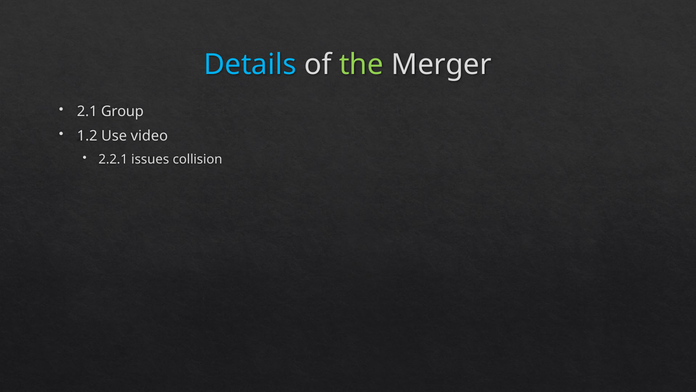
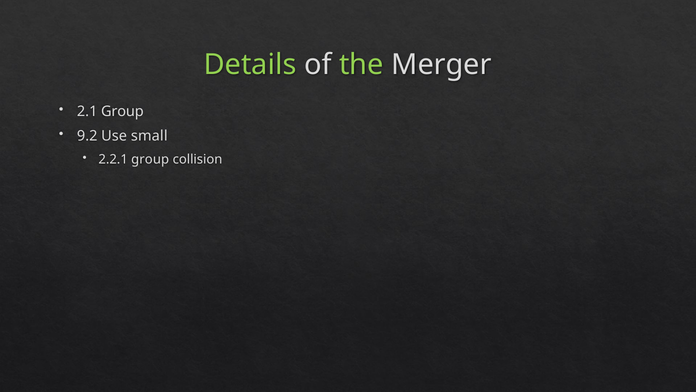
Details colour: light blue -> light green (250, 65)
1.2: 1.2 -> 9.2 (87, 136)
video: video -> small (149, 136)
2.2.1 issues: issues -> group (150, 159)
